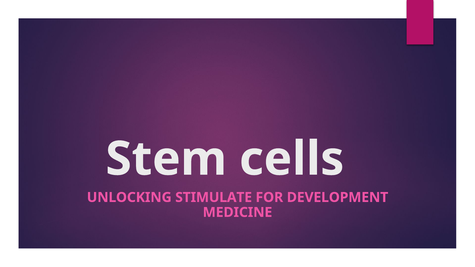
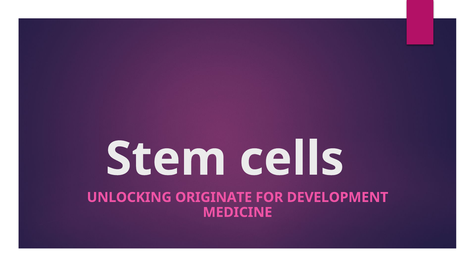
STIMULATE: STIMULATE -> ORIGINATE (214, 198)
